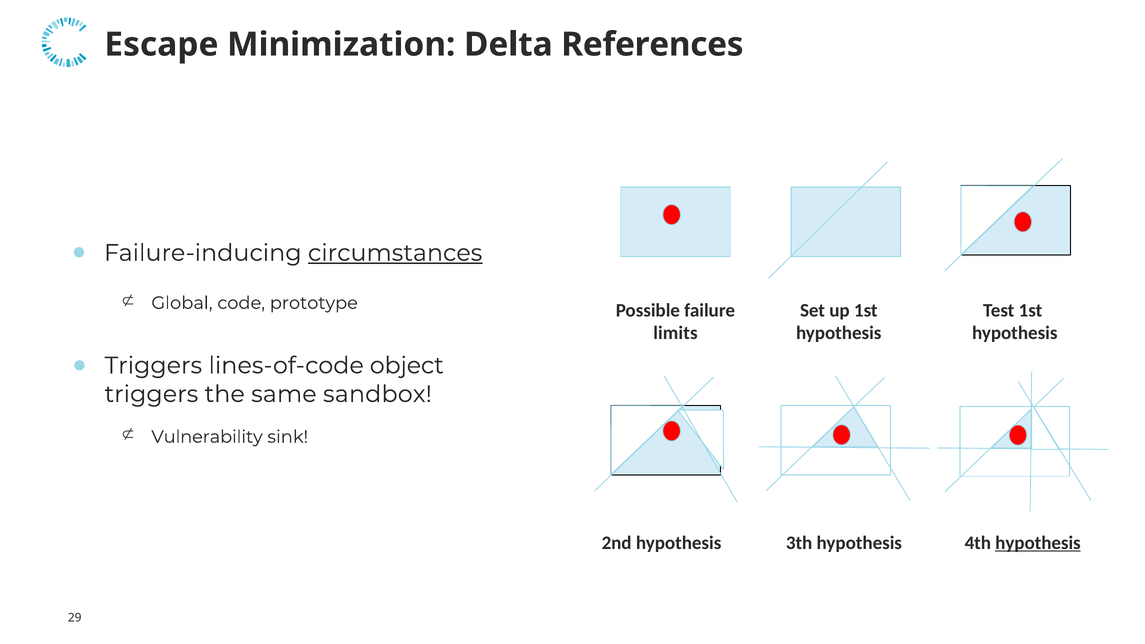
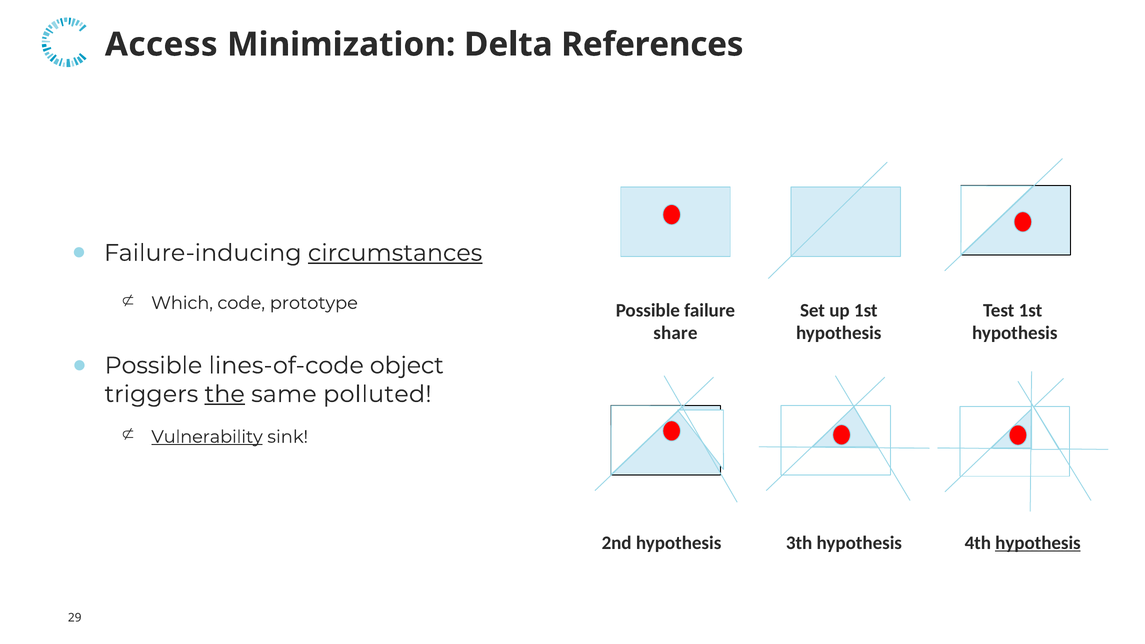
Escape: Escape -> Access (161, 45)
Global: Global -> Which (182, 303)
limits: limits -> share (675, 333)
Triggers: Triggers -> Possible (153, 366)
the underline: none -> present (225, 394)
sandbox: sandbox -> polluted (377, 394)
Vulnerability underline: none -> present (207, 437)
